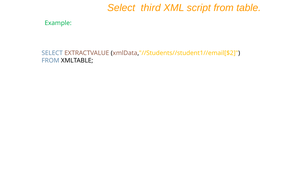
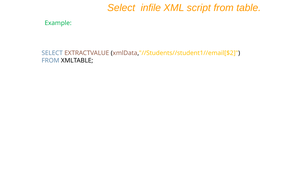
third: third -> infile (151, 8)
